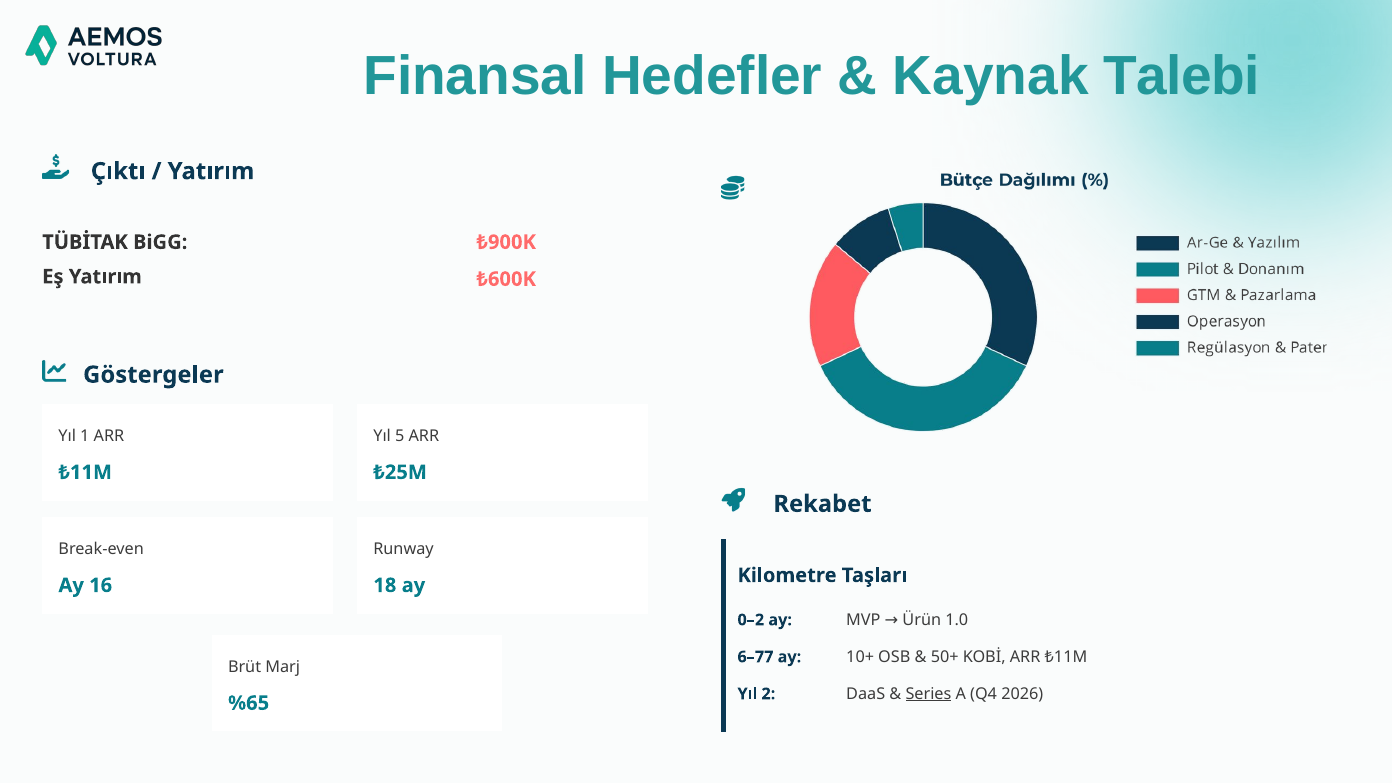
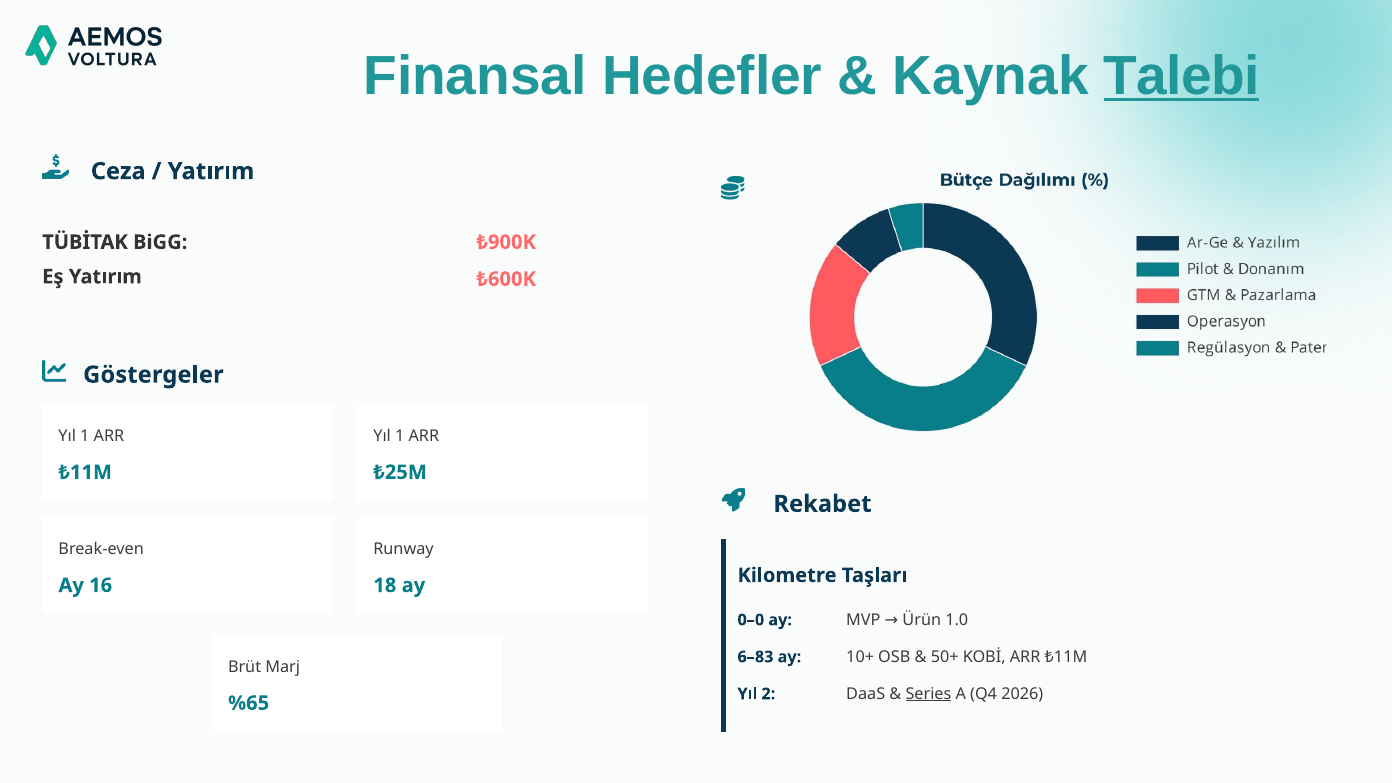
Talebi underline: none -> present (1182, 76)
Çıktı: Çıktı -> Ceza (118, 171)
5: 5 -> 1 (400, 436)
0–2: 0–2 -> 0–0 (751, 620)
6–77: 6–77 -> 6–83 (755, 657)
